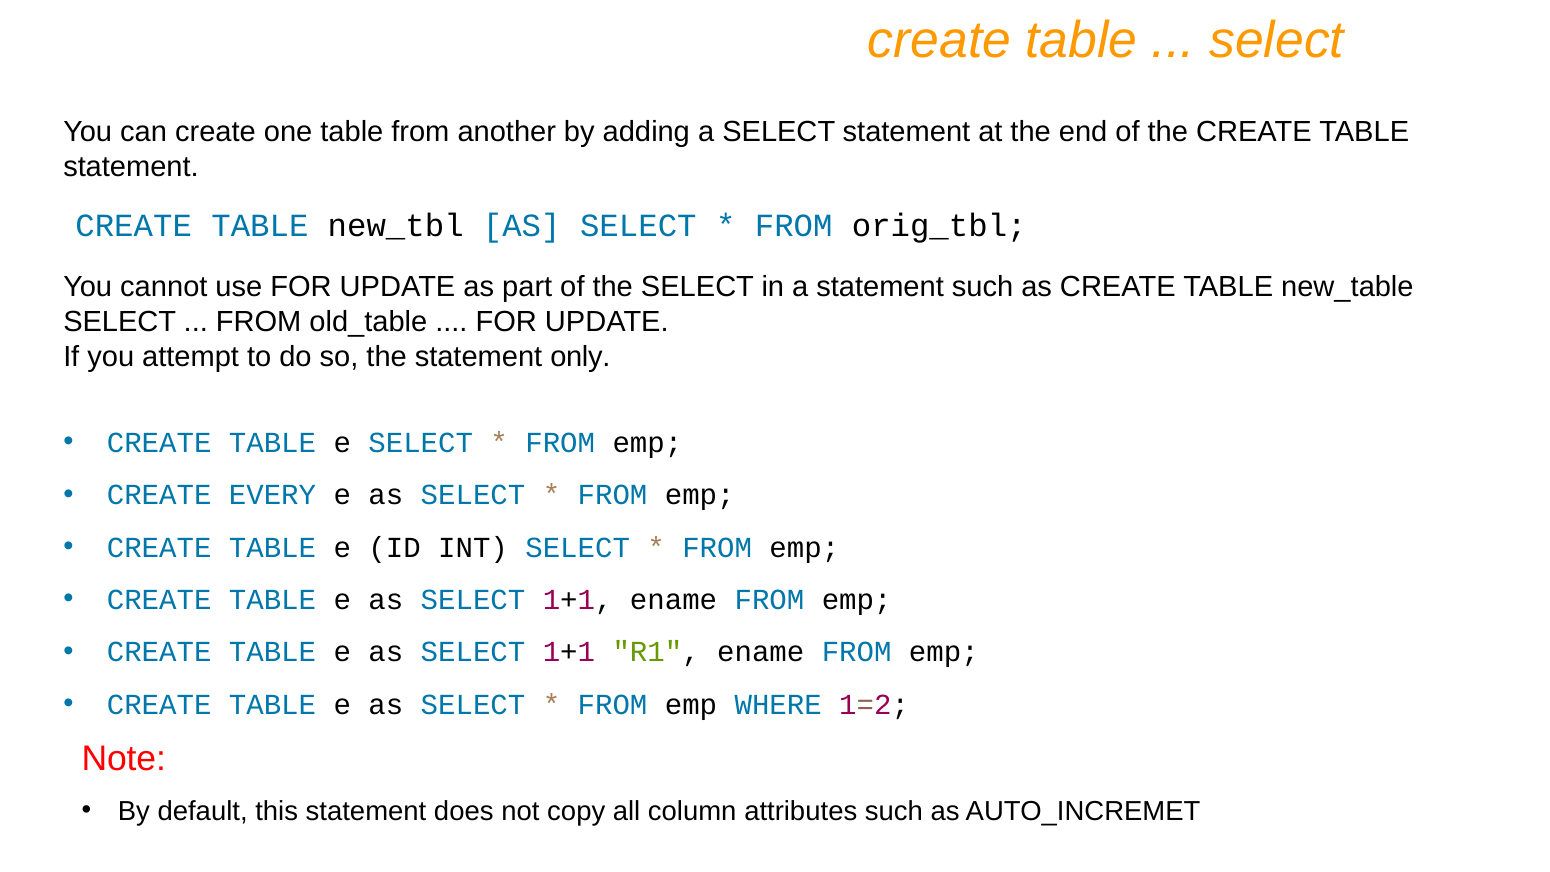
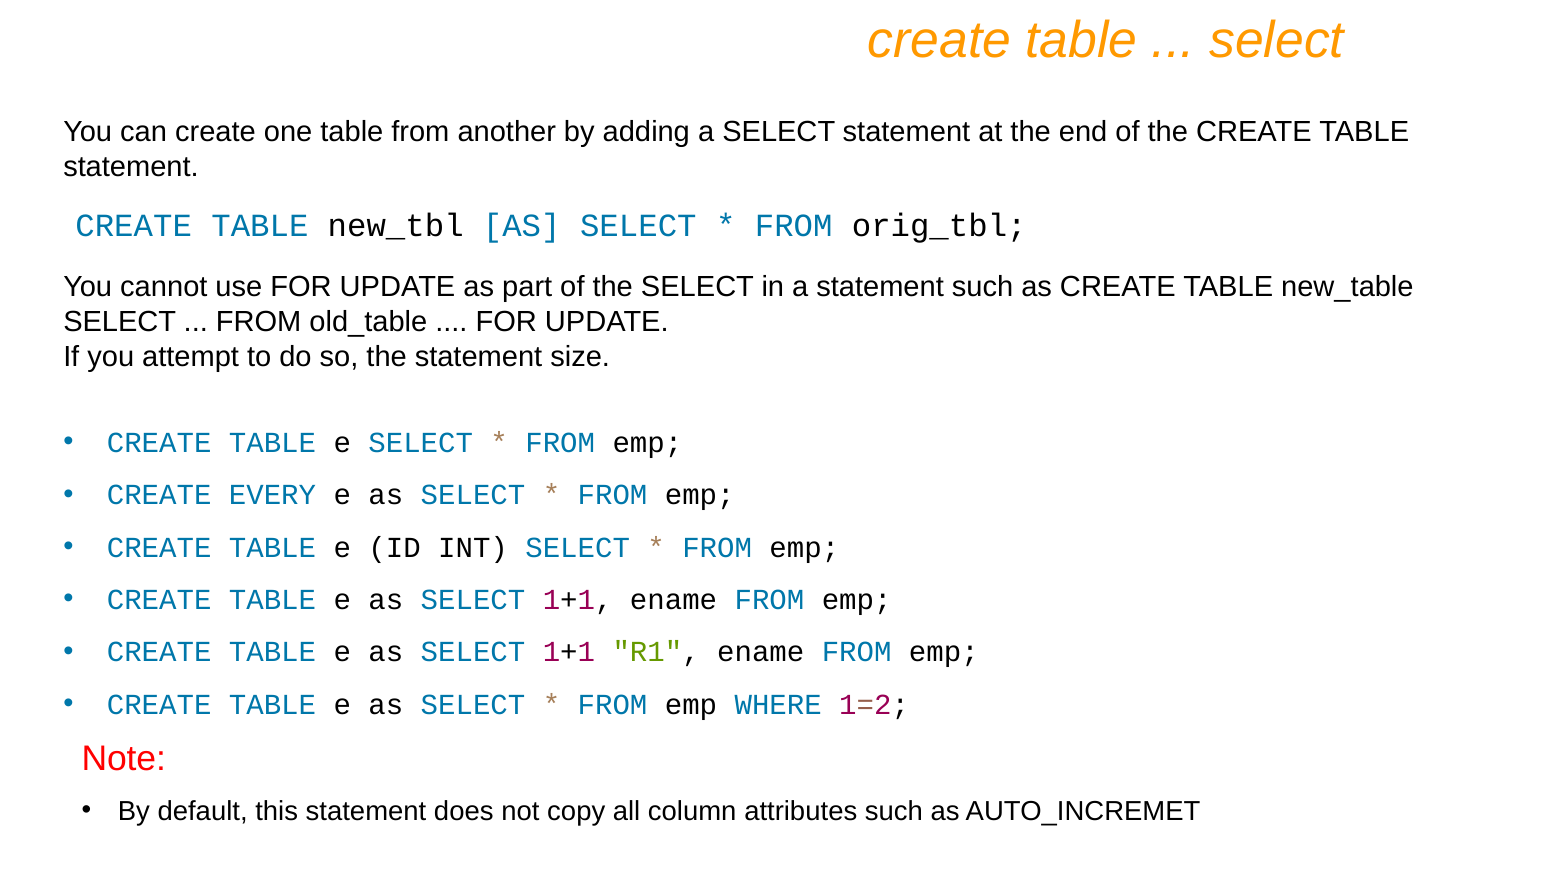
only: only -> size (580, 357)
